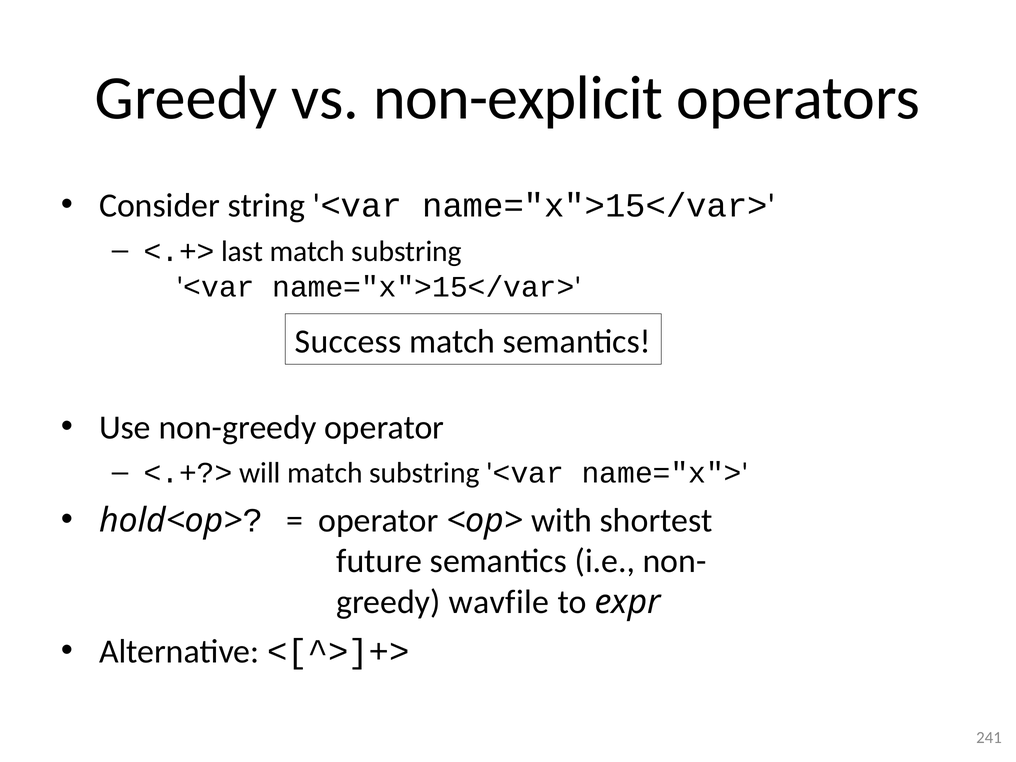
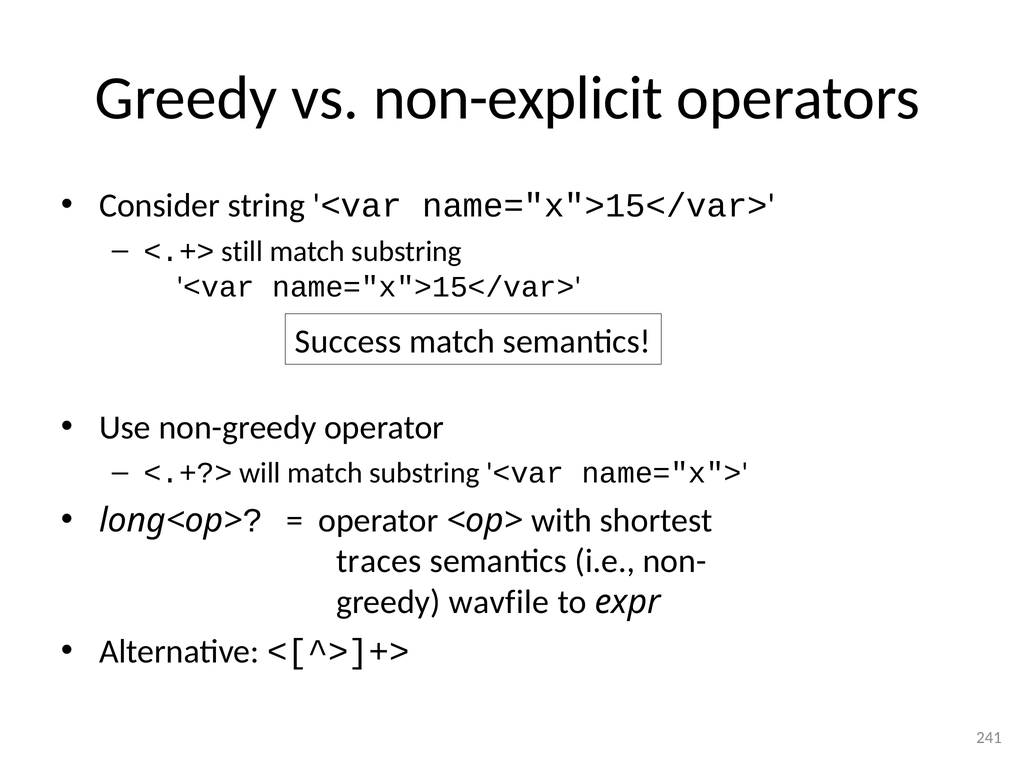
last: last -> still (242, 251)
hold<op>: hold<op> -> long<op> (171, 521)
future: future -> traces (379, 561)
